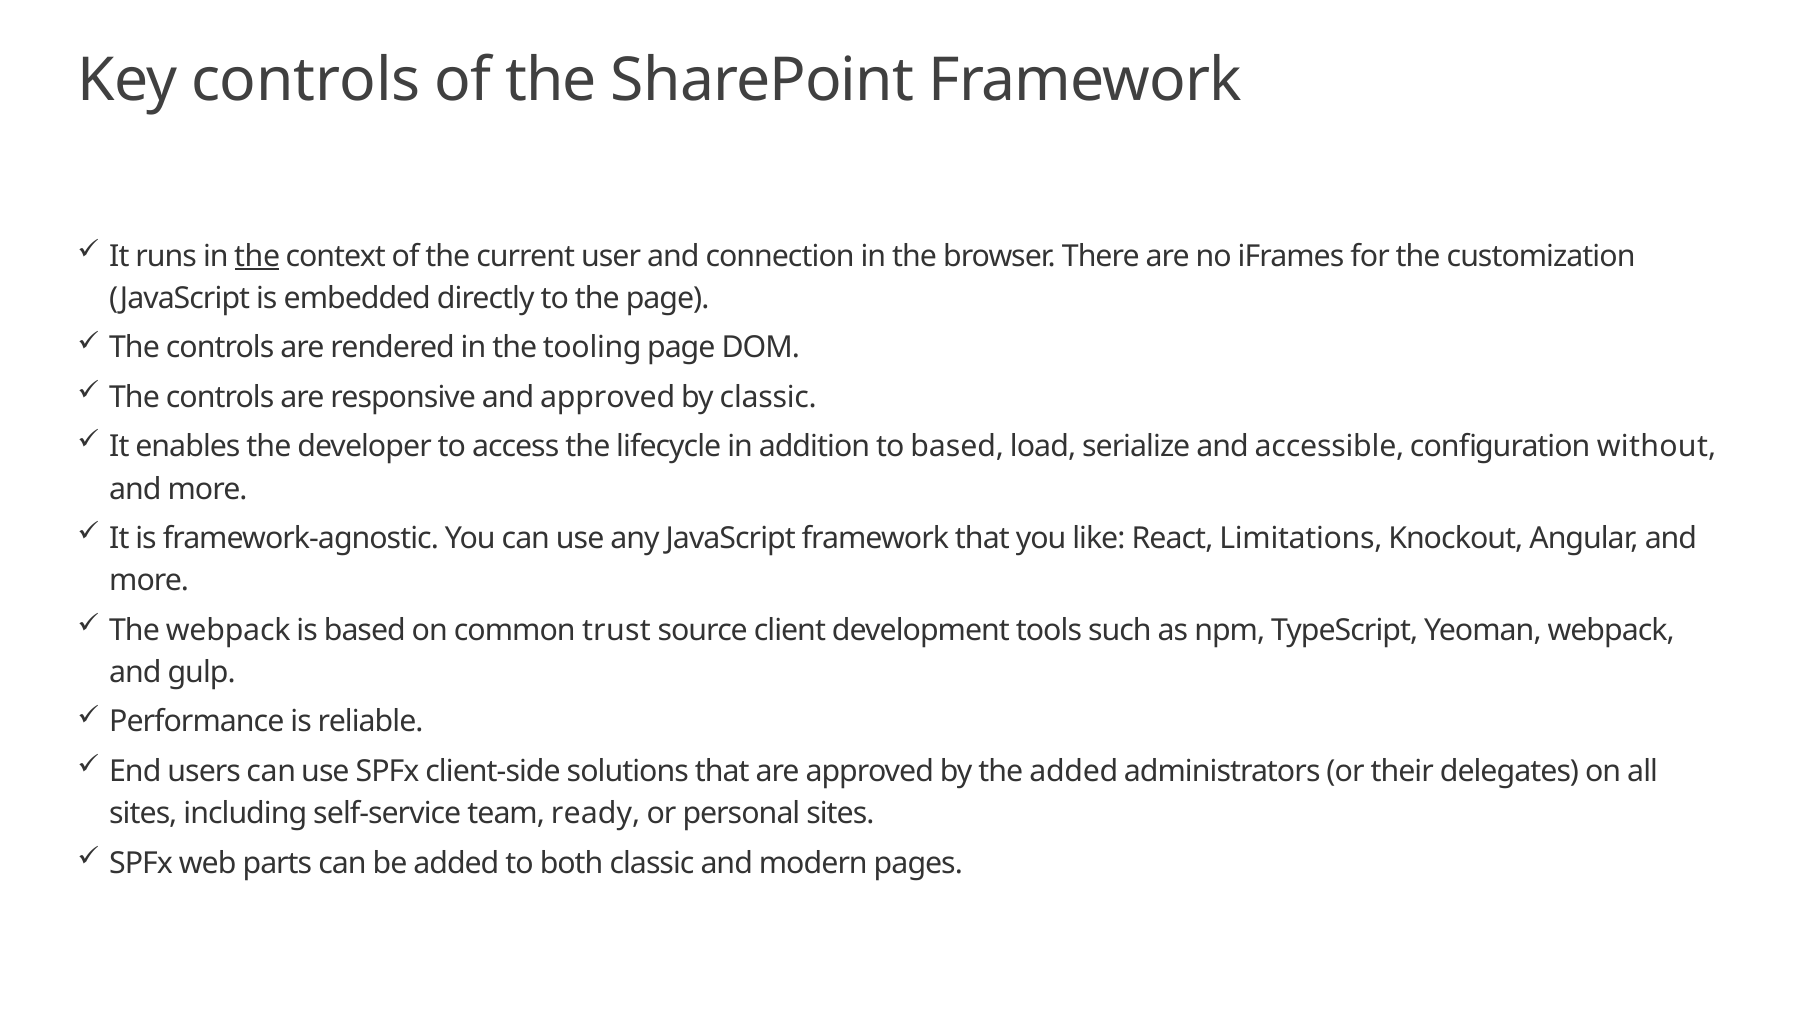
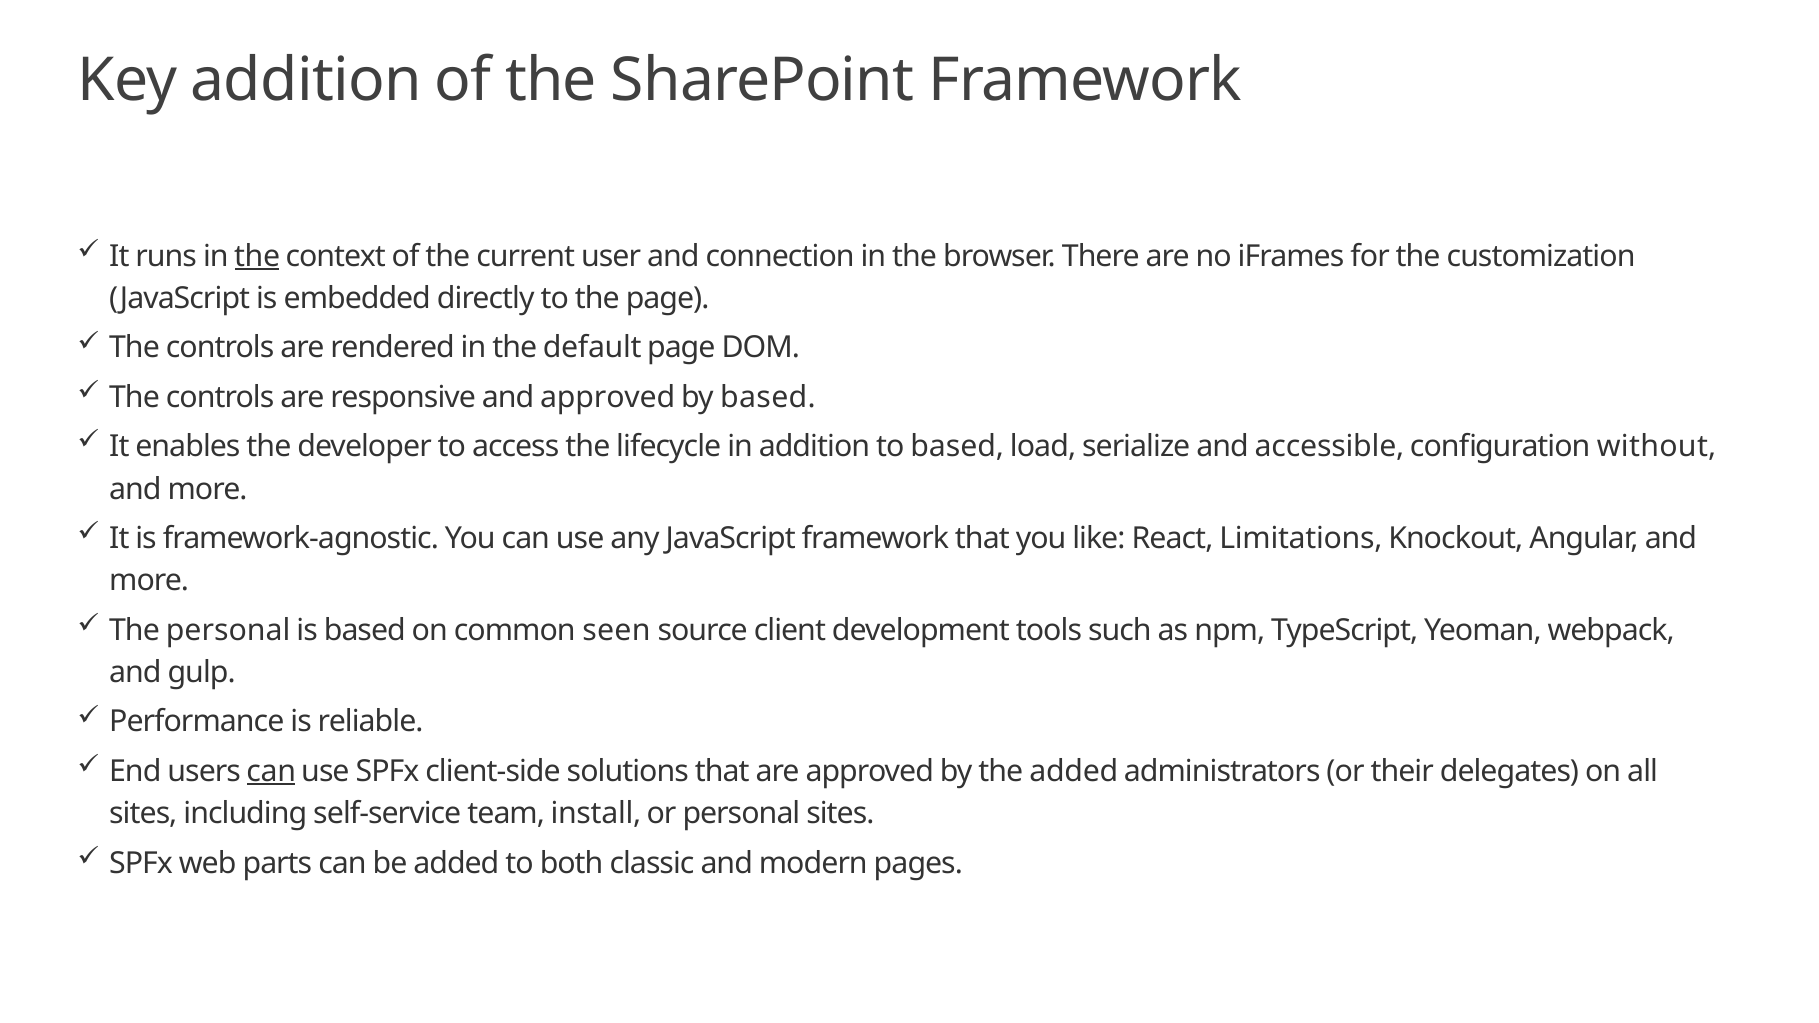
Key controls: controls -> addition (306, 80)
tooling: tooling -> default (592, 348)
by classic: classic -> based (768, 397)
The webpack: webpack -> personal (228, 630)
trust: trust -> seen (616, 630)
can underline: none -> present (271, 771)
ready: ready -> install (596, 814)
